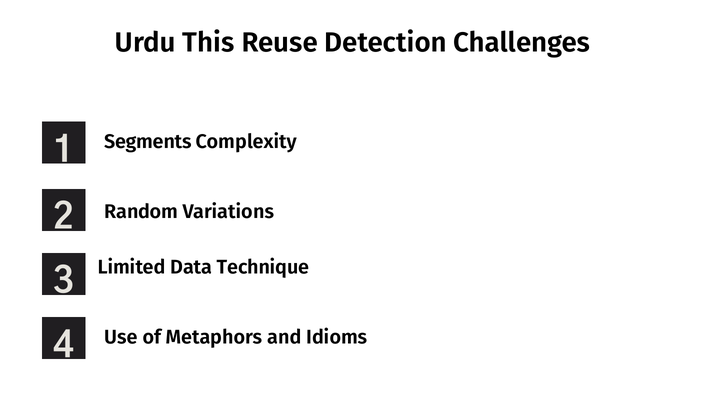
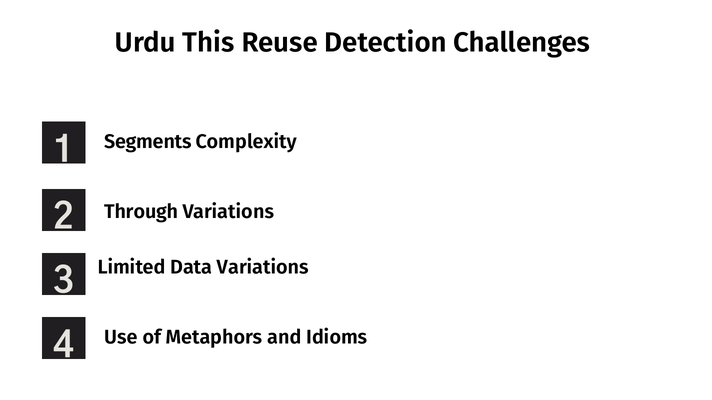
Random: Random -> Through (141, 212)
Data Technique: Technique -> Variations (263, 268)
